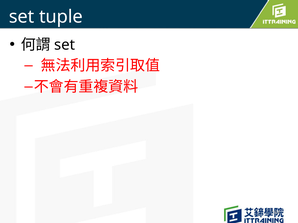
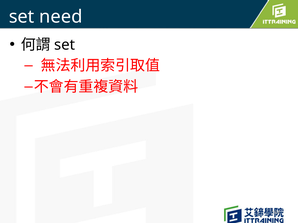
tuple: tuple -> need (61, 17)
